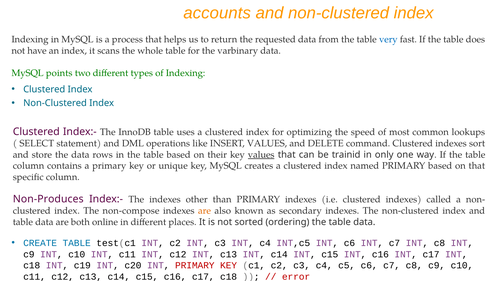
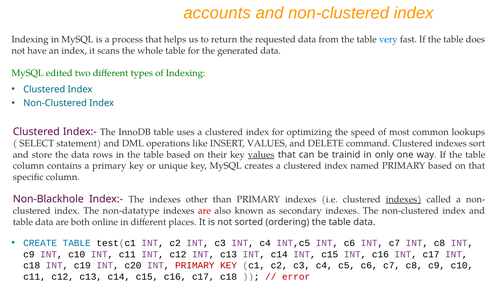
varbinary: varbinary -> generated (238, 51)
points: points -> edited (59, 73)
Non-Produces: Non-Produces -> Non-Blackhole (48, 199)
indexes underline: none -> present (404, 200)
non-compose: non-compose -> non-datatype (131, 211)
are colour: orange -> red (204, 211)
